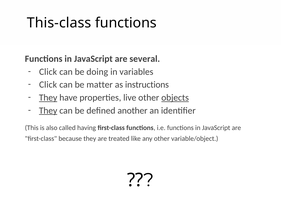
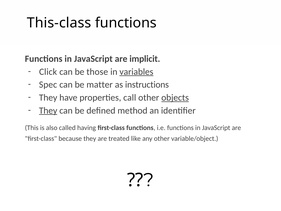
several: several -> implicit (145, 59)
doing: doing -> those (97, 72)
variables underline: none -> present (136, 72)
Click: Click -> Spec (48, 85)
They underline: present -> none (48, 97)
live: live -> call (130, 97)
another: another -> method (132, 110)
